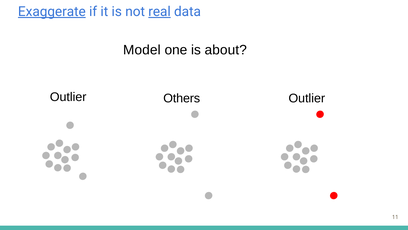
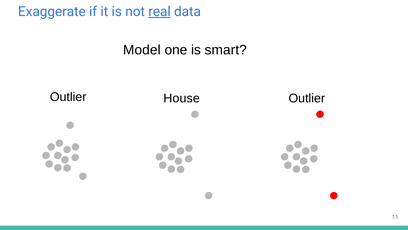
Exaggerate underline: present -> none (52, 12)
about: about -> smart (226, 50)
Others: Others -> House (182, 98)
